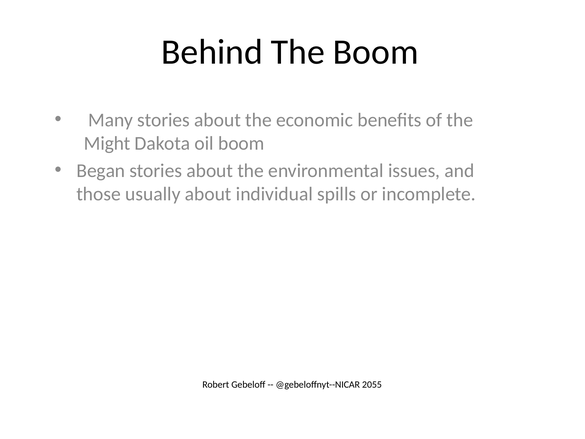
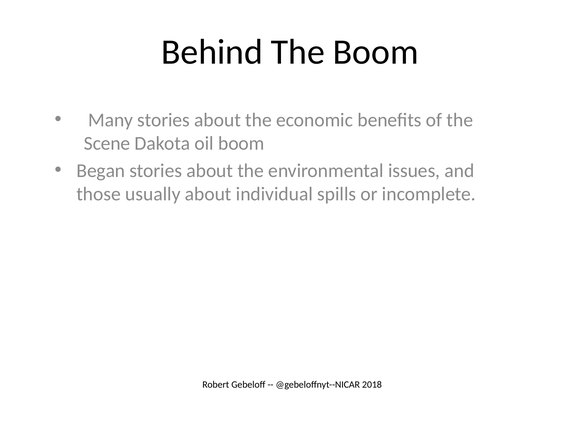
Might: Might -> Scene (107, 143)
2055: 2055 -> 2018 (372, 384)
